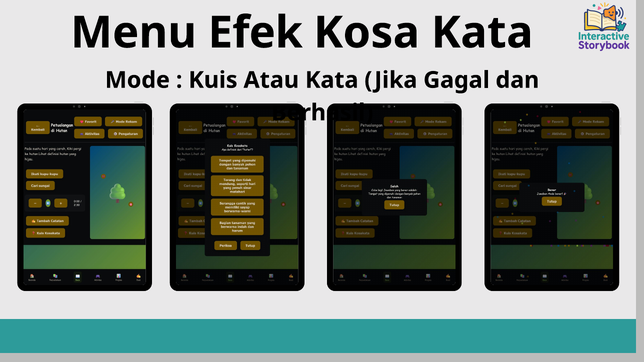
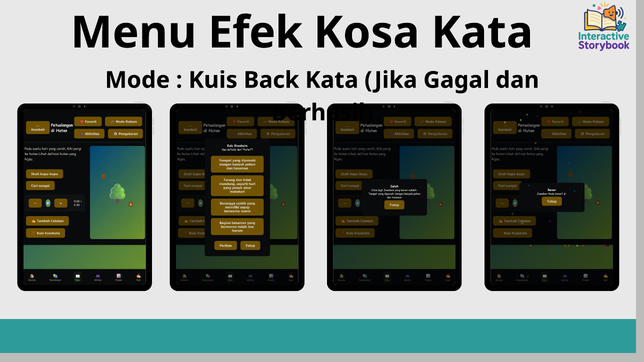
Atau: Atau -> Back (271, 80)
